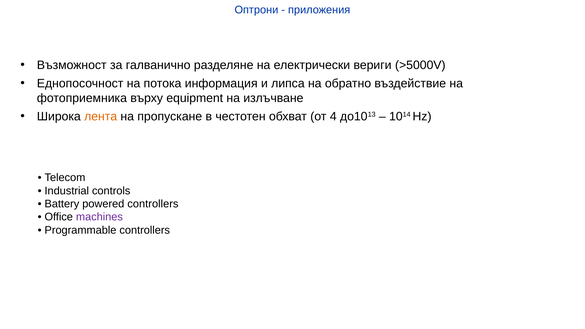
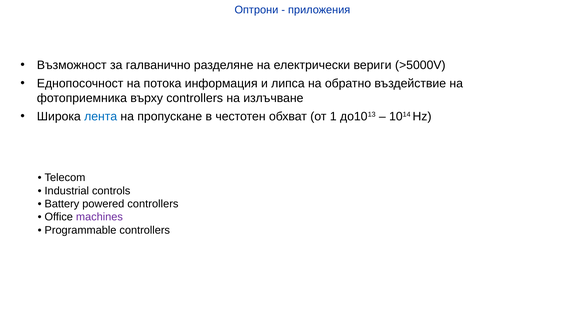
върху equipment: equipment -> controllers (195, 98)
лента colour: orange -> blue (101, 116)
4: 4 -> 1 (333, 116)
